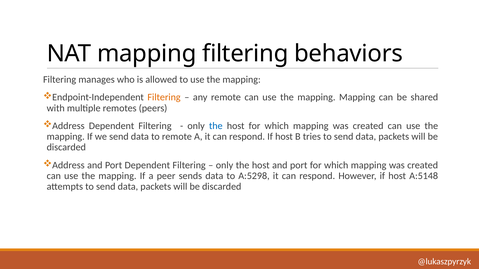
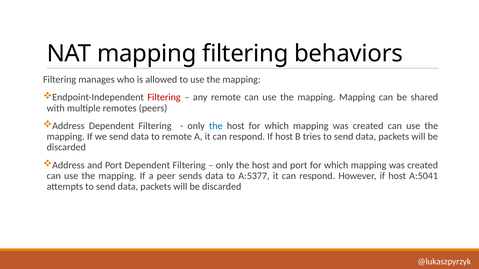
Filtering colour: orange -> red (164, 97)
A:5298: A:5298 -> A:5377 (254, 176)
A:5148: A:5148 -> A:5041 (424, 176)
